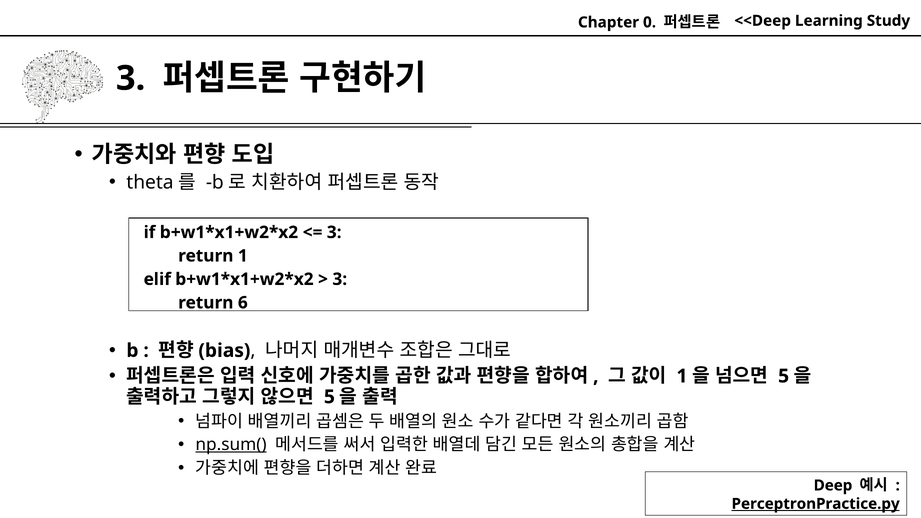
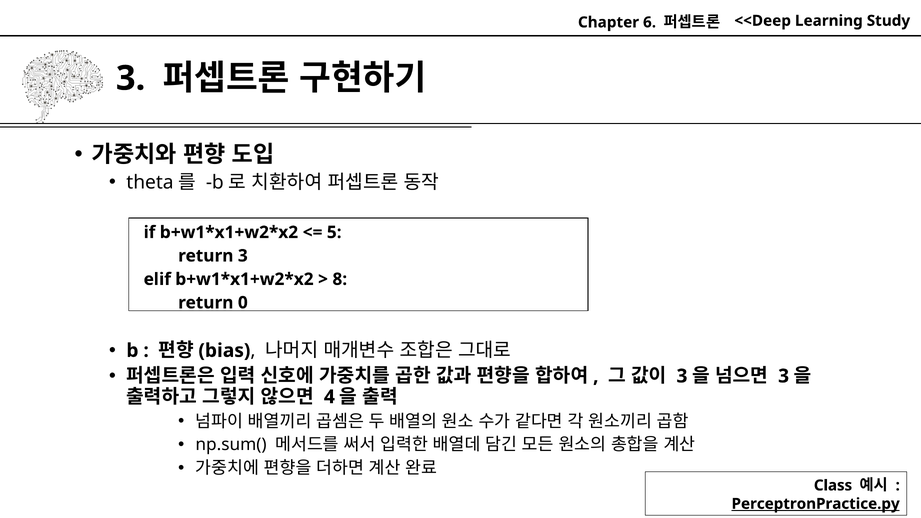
0: 0 -> 6 (650, 22)
3: 3 -> 5 (334, 232)
return 1: 1 -> 3 (243, 256)
3: 3 -> 8 (340, 279)
6: 6 -> 0 (243, 303)
1: 1 -> 3 (682, 376)
5: 5 -> 3 (784, 376)
5: 5 -> 4 (329, 397)
np.sum( underline: present -> none (231, 445)
Deep: Deep -> Class (833, 485)
